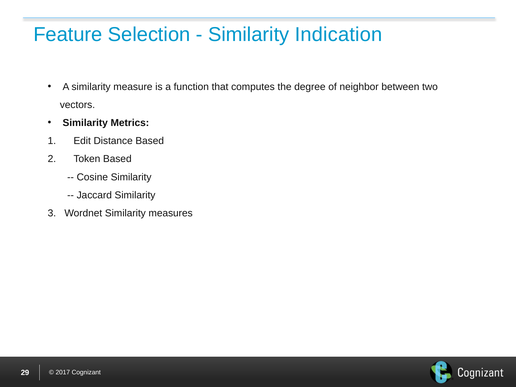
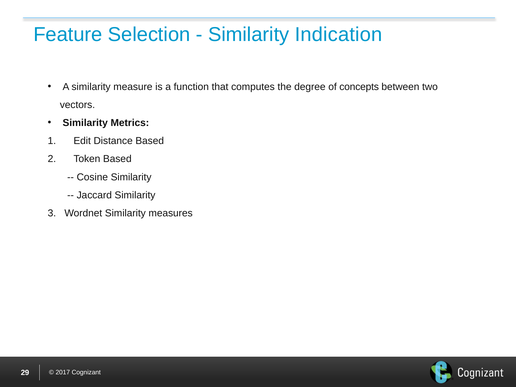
neighbor: neighbor -> concepts (359, 87)
